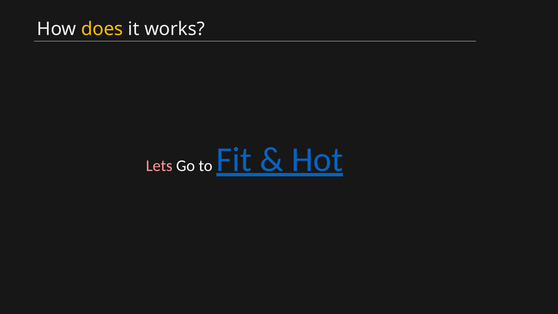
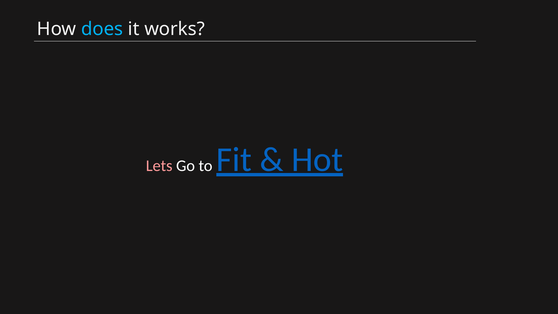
does colour: yellow -> light blue (102, 29)
